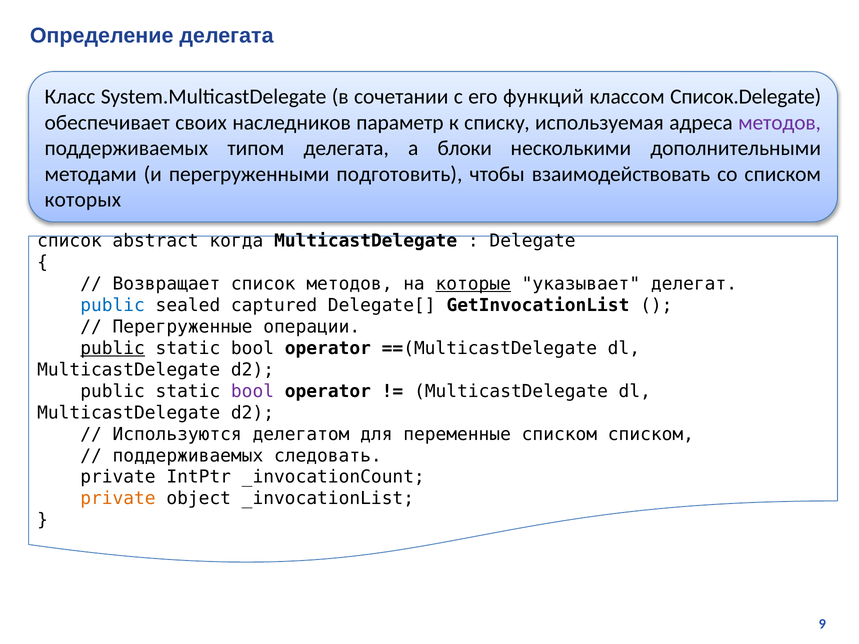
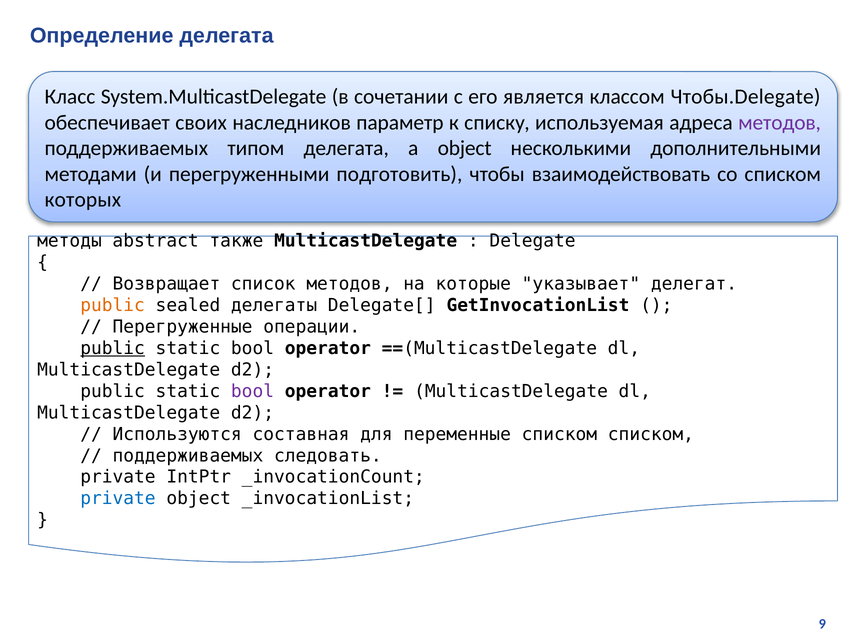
функций: функций -> является (544, 97)
Список.Delegate: Список.Delegate -> Чтобы.Delegate (745, 97)
а блоки: блоки -> object (465, 148)
список: список -> методы (69, 241)
когда: когда -> также (236, 241)
которые underline: present -> none (473, 284)
public colour: blue -> orange (113, 305)
captured: captured -> делегаты (274, 305)
делегатом: делегатом -> составная (301, 434)
private colour: orange -> blue (118, 499)
